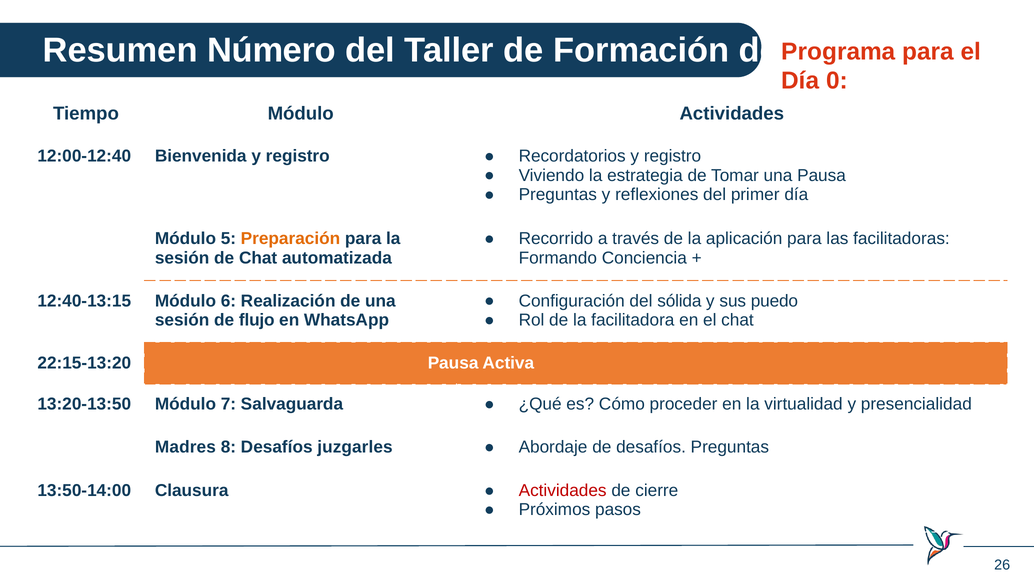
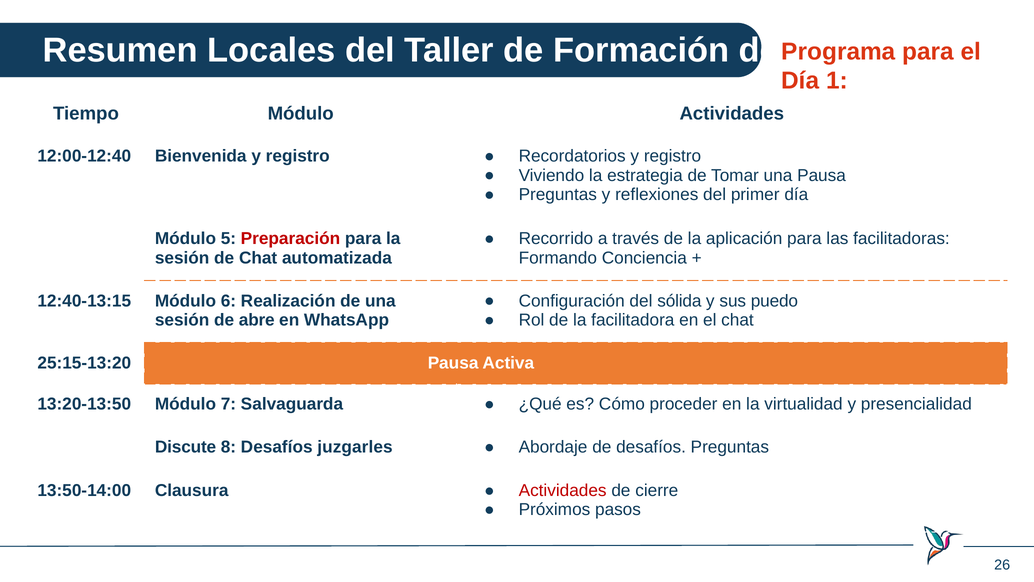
Número: Número -> Locales (271, 51)
0: 0 -> 1 (837, 81)
Preparación colour: orange -> red (290, 239)
flujo: flujo -> abre (257, 320)
22:15-13:20: 22:15-13:20 -> 25:15-13:20 (84, 363)
Madres: Madres -> Discute (186, 447)
